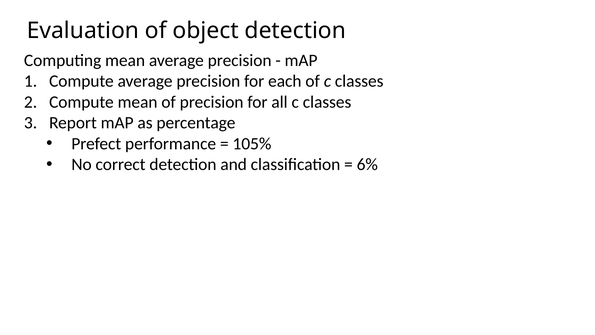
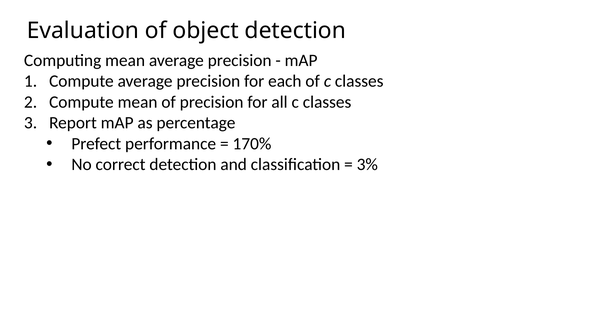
105%: 105% -> 170% (252, 144)
6%: 6% -> 3% (367, 164)
